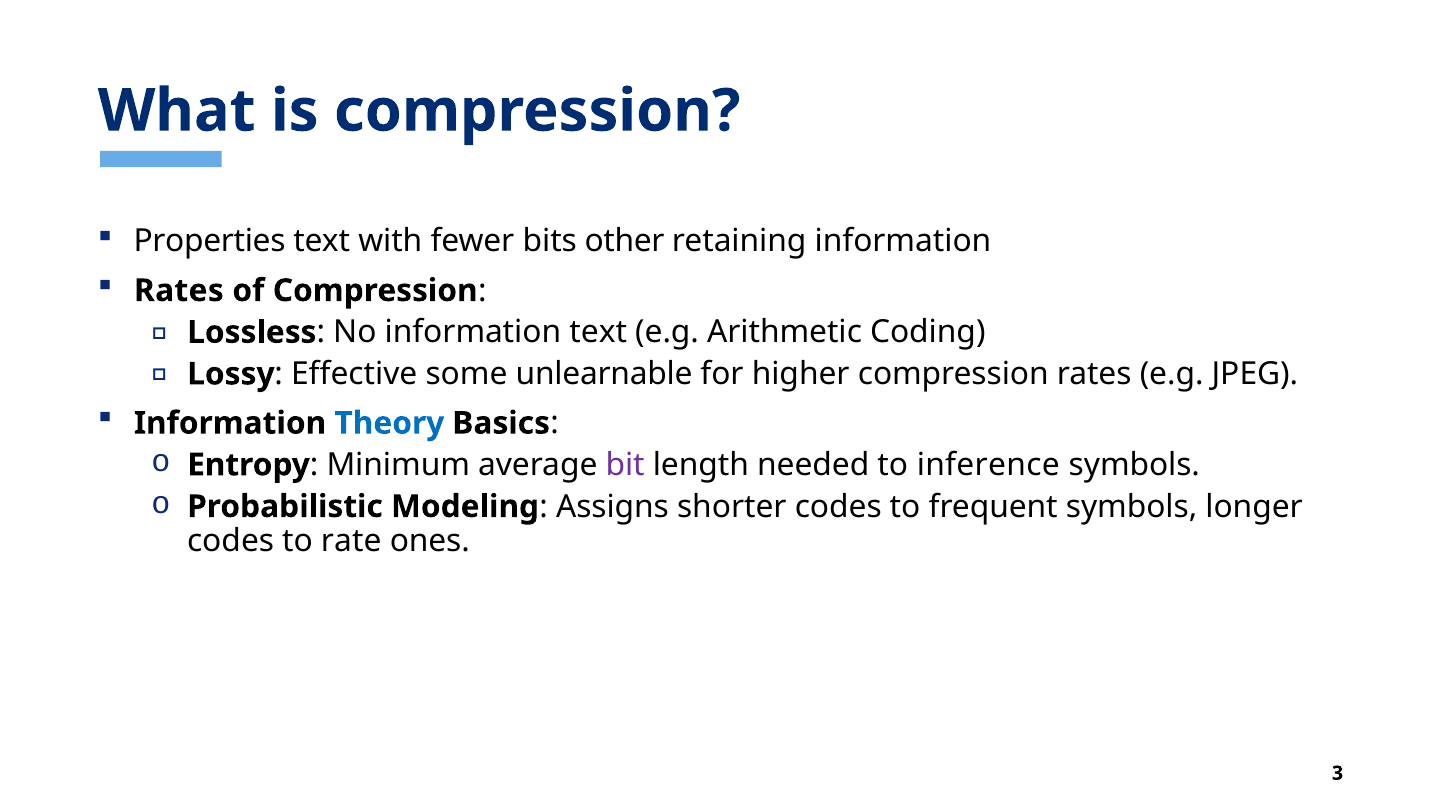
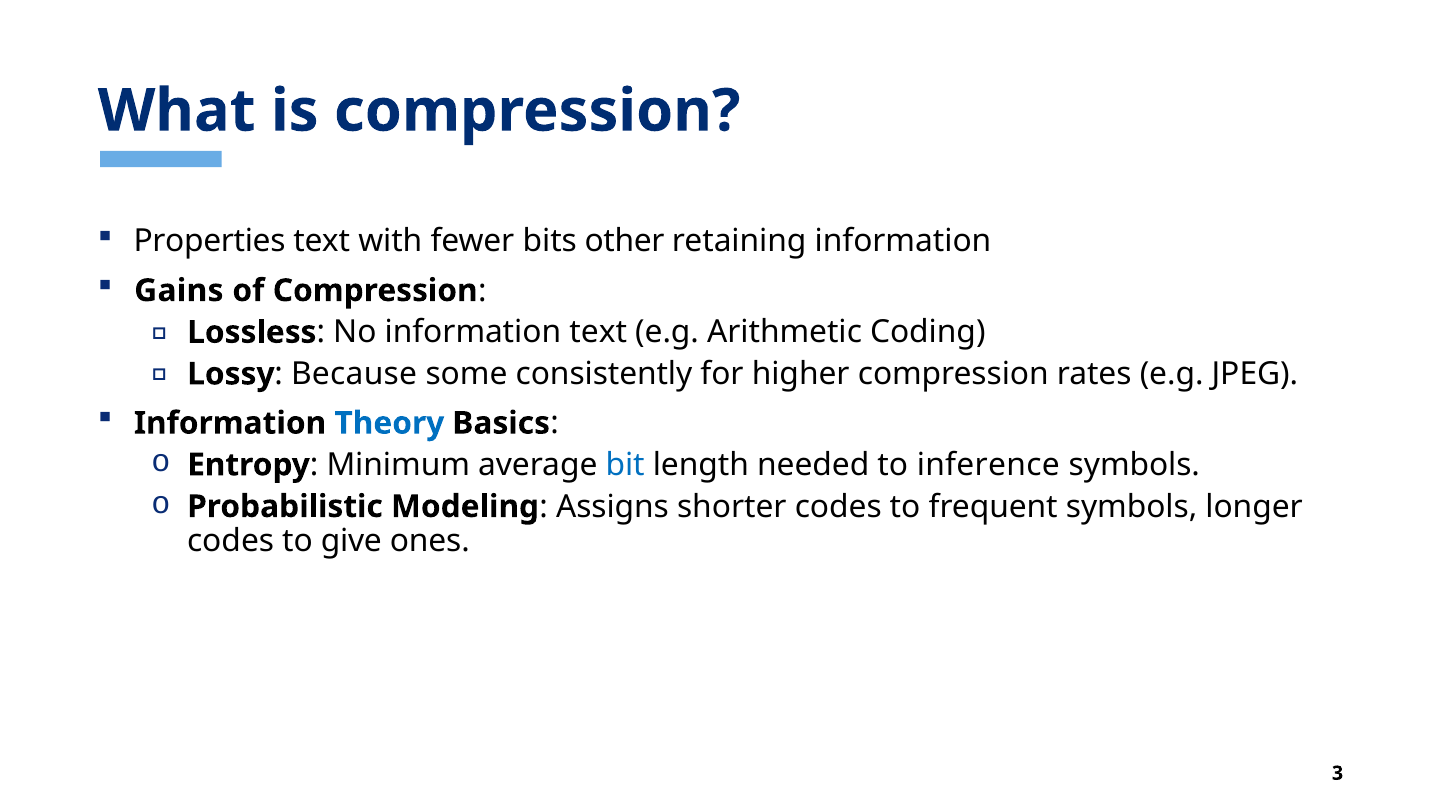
Rates: Rates -> Gains (179, 291)
Effective: Effective -> Because (354, 374)
unlearnable: unlearnable -> consistently (604, 374)
bit colour: purple -> blue (625, 465)
rate: rate -> give (351, 541)
